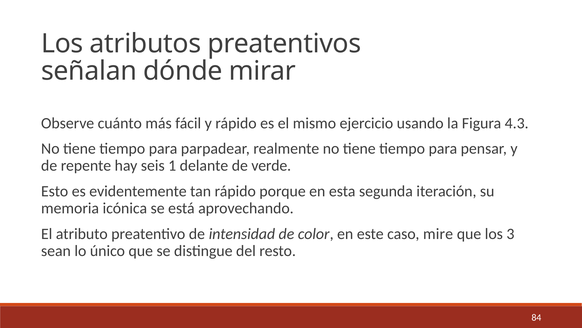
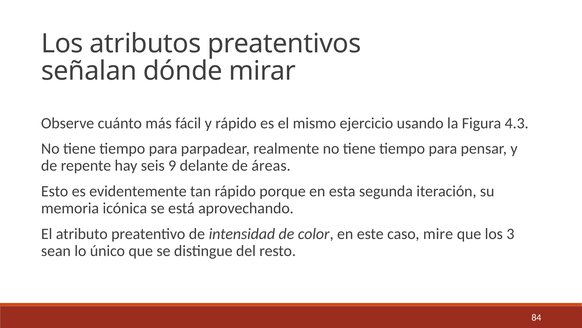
1: 1 -> 9 (172, 165)
verde: verde -> áreas (271, 165)
